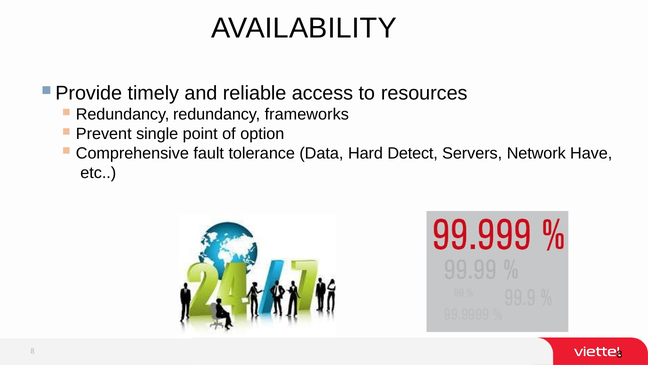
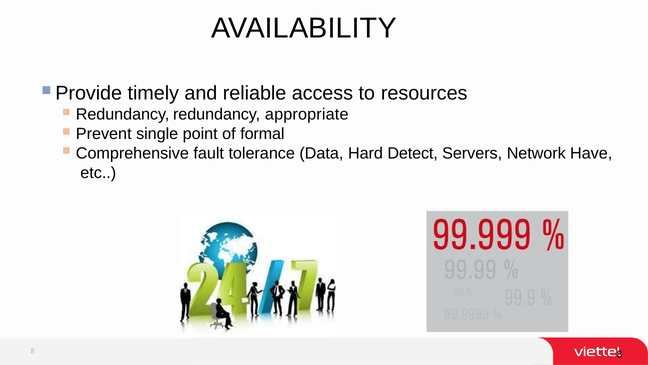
frameworks: frameworks -> appropriate (307, 114)
option: option -> formal (262, 134)
